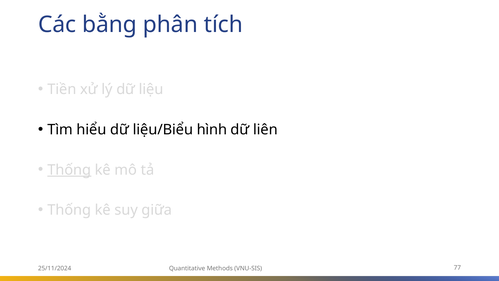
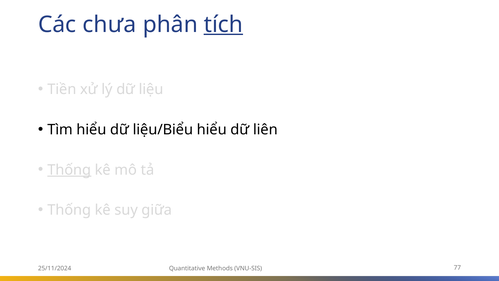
bằng: bằng -> chưa (109, 24)
tích underline: none -> present (223, 24)
liệu/Biểu hình: hình -> hiểu (212, 130)
